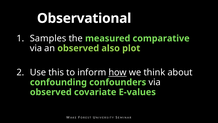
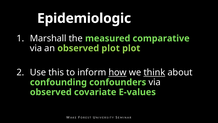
Observational: Observational -> Epidemiologic (84, 18)
Samples: Samples -> Marshall (48, 38)
observed also: also -> plot (111, 48)
think underline: none -> present (154, 72)
